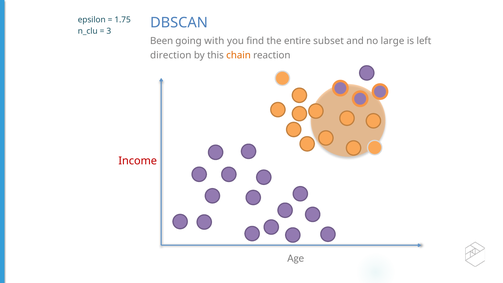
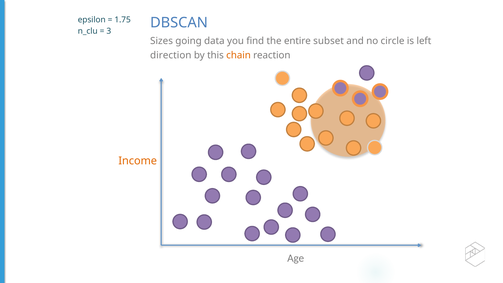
Been: Been -> Sizes (162, 41)
with: with -> data (214, 41)
large: large -> circle (393, 41)
Income colour: red -> orange (138, 161)
